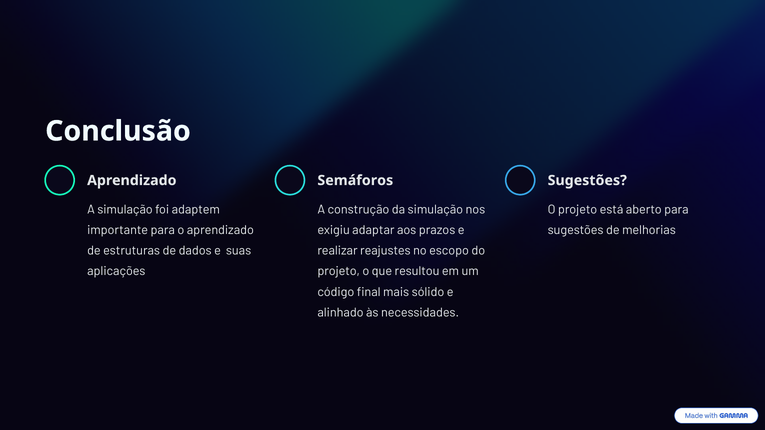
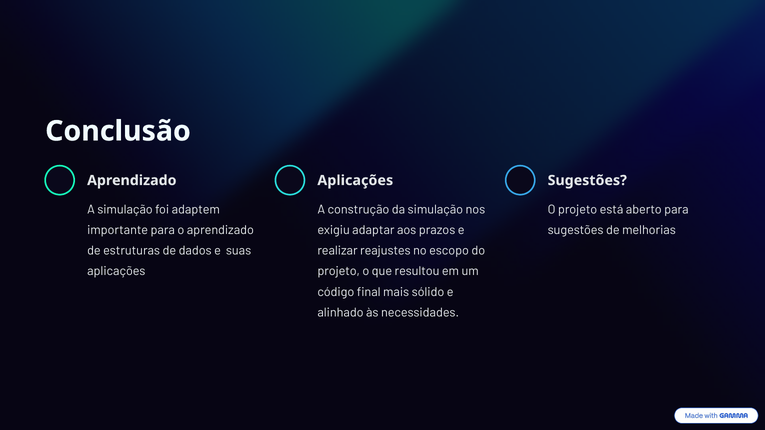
Semáforos: Semáforos -> Aplicações (355, 181)
